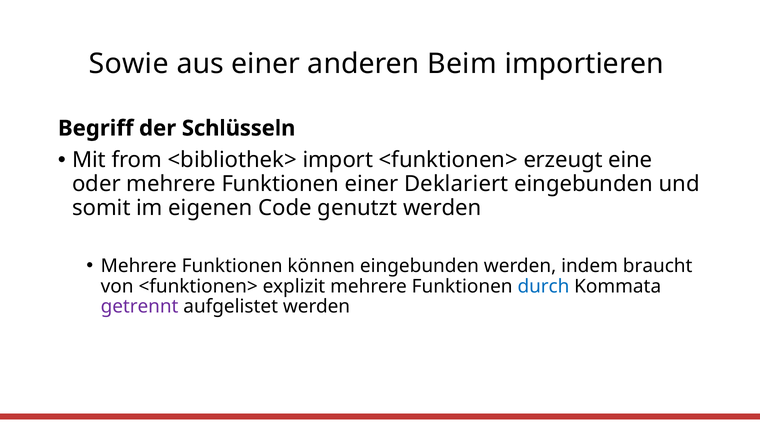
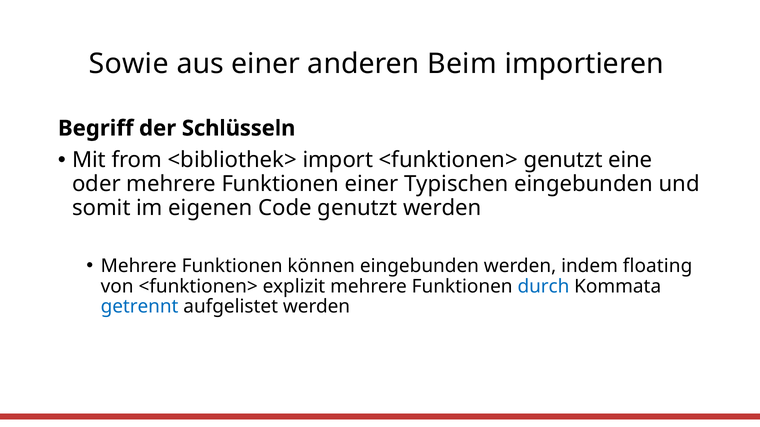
<funktionen> erzeugt: erzeugt -> genutzt (563, 160)
Deklariert: Deklariert -> Typischen (456, 184)
braucht: braucht -> floating (658, 266)
getrennt colour: purple -> blue (140, 307)
